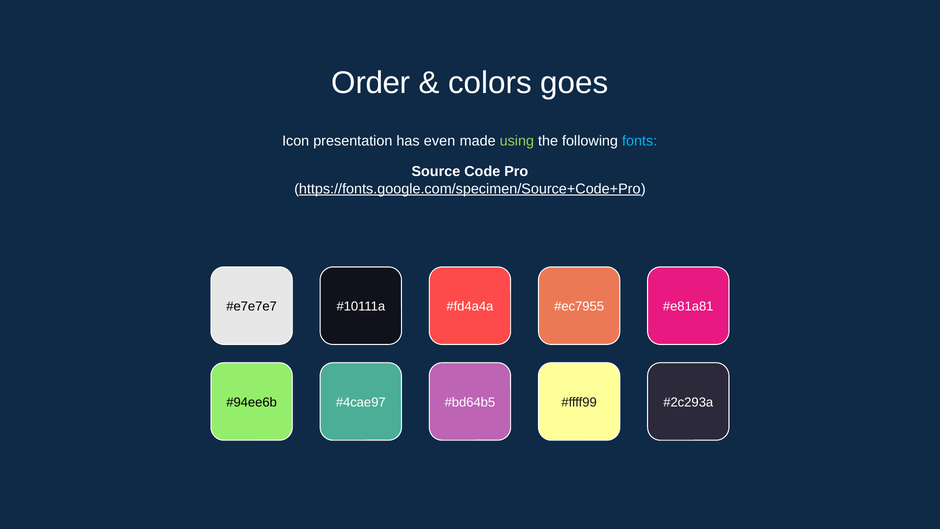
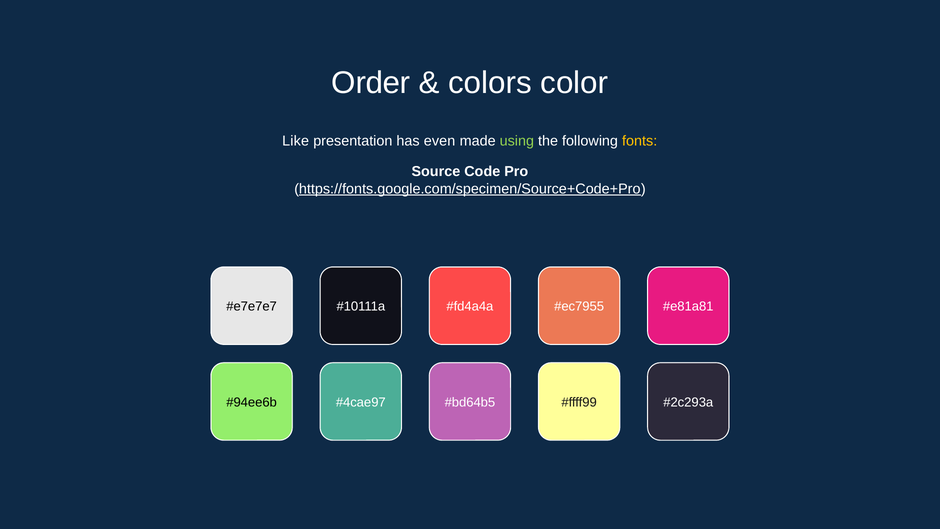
goes: goes -> color (574, 83)
Icon: Icon -> Like (296, 141)
fonts colour: light blue -> yellow (640, 141)
